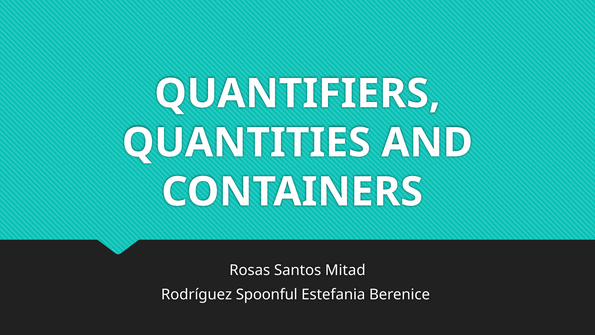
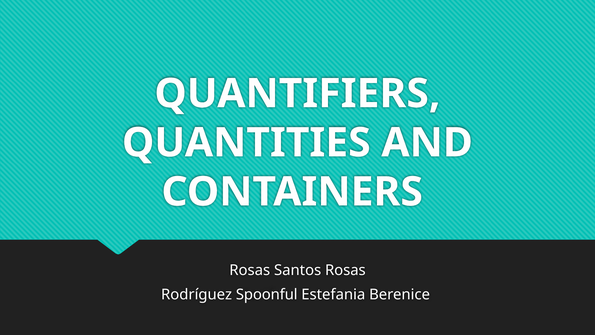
Santos Mitad: Mitad -> Rosas (345, 270)
